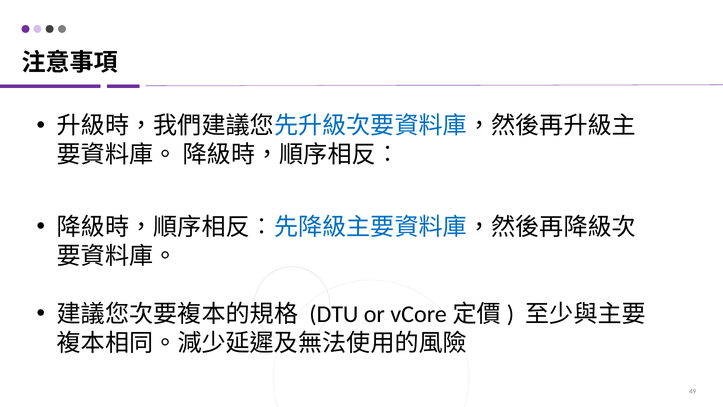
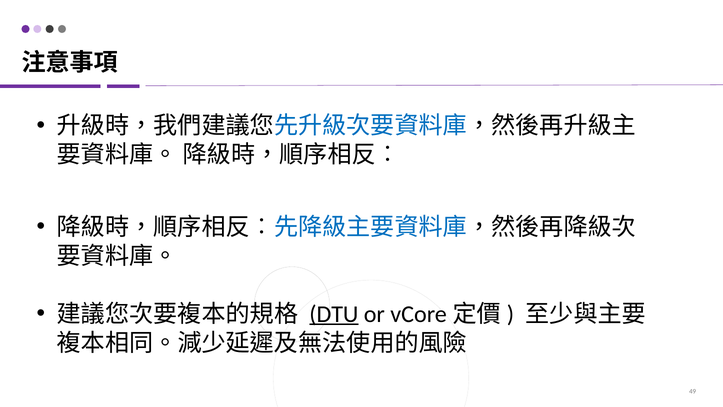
DTU underline: none -> present (334, 314)
